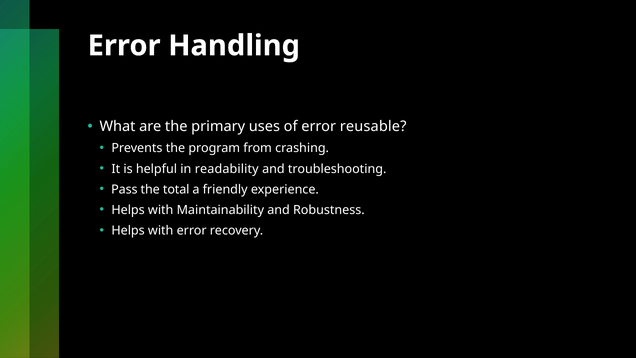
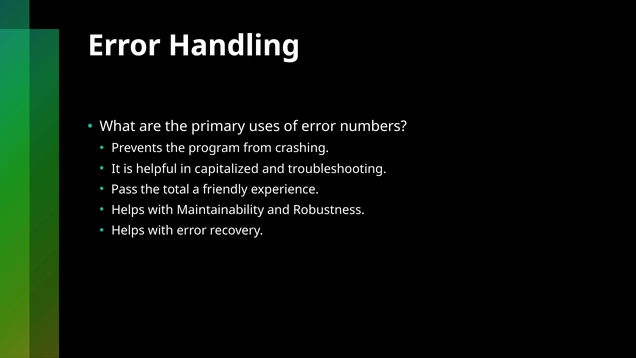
reusable: reusable -> numbers (373, 127)
readability: readability -> capitalized (227, 169)
